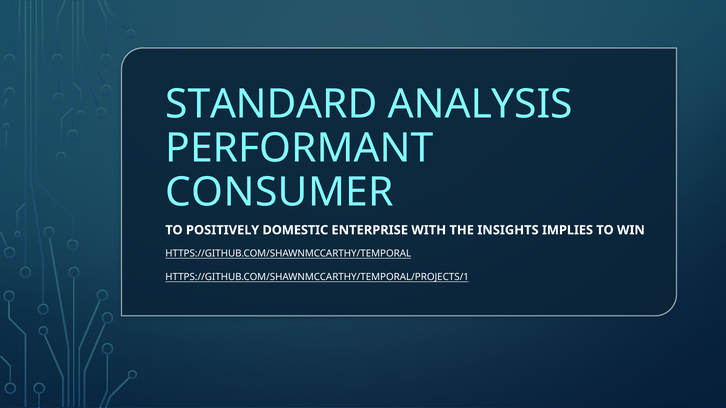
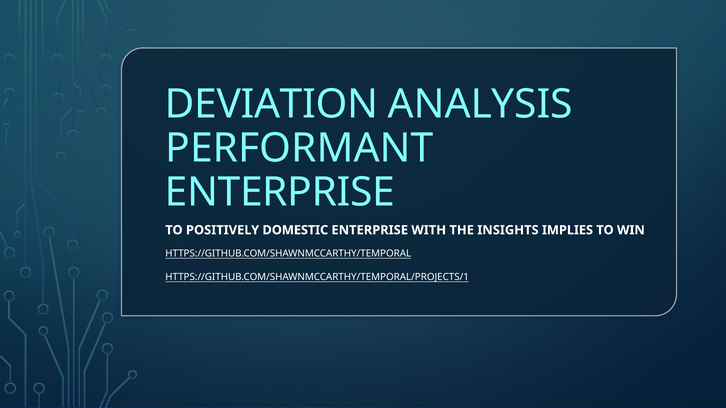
STANDARD: STANDARD -> DEVIATION (271, 104)
CONSUMER: CONSUMER -> ENTERPRISE (280, 193)
